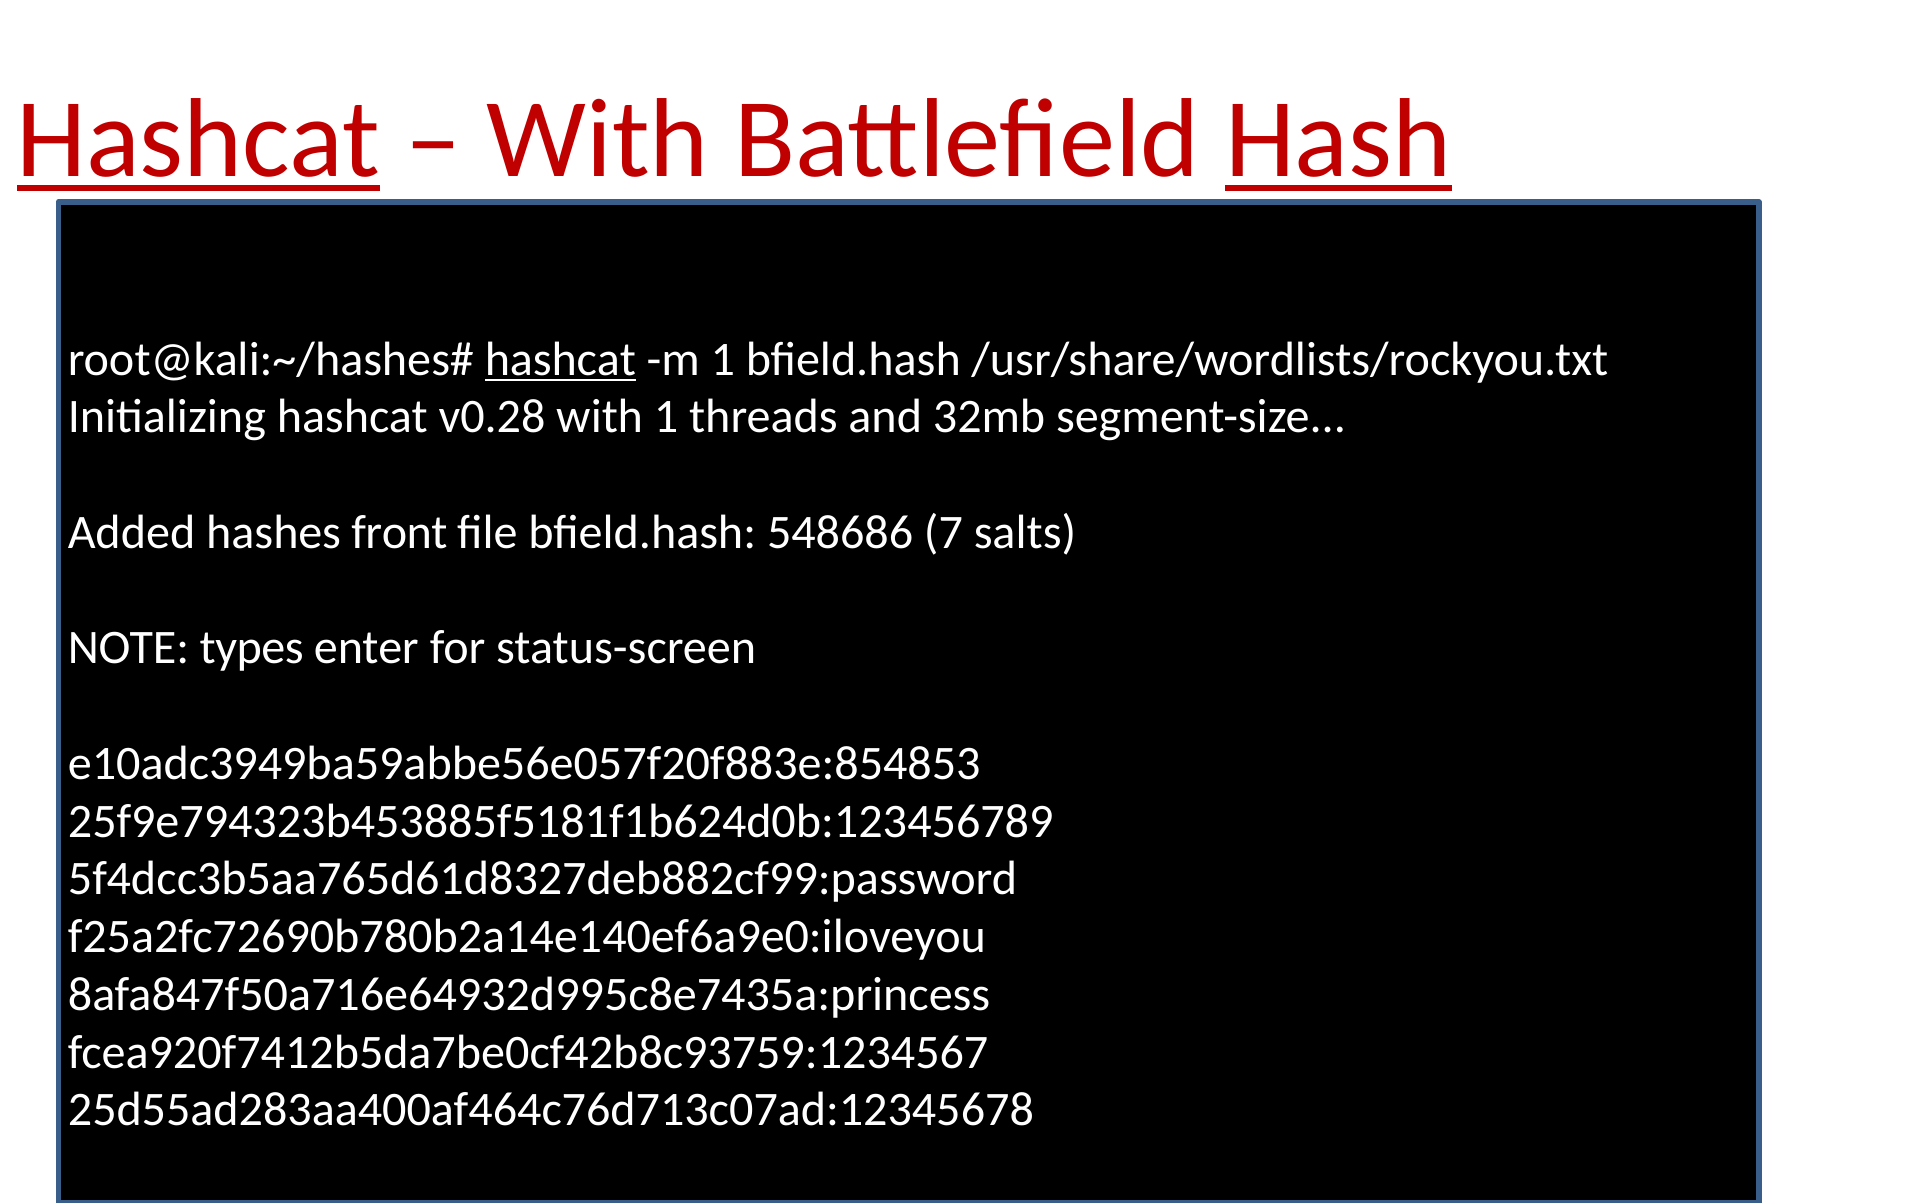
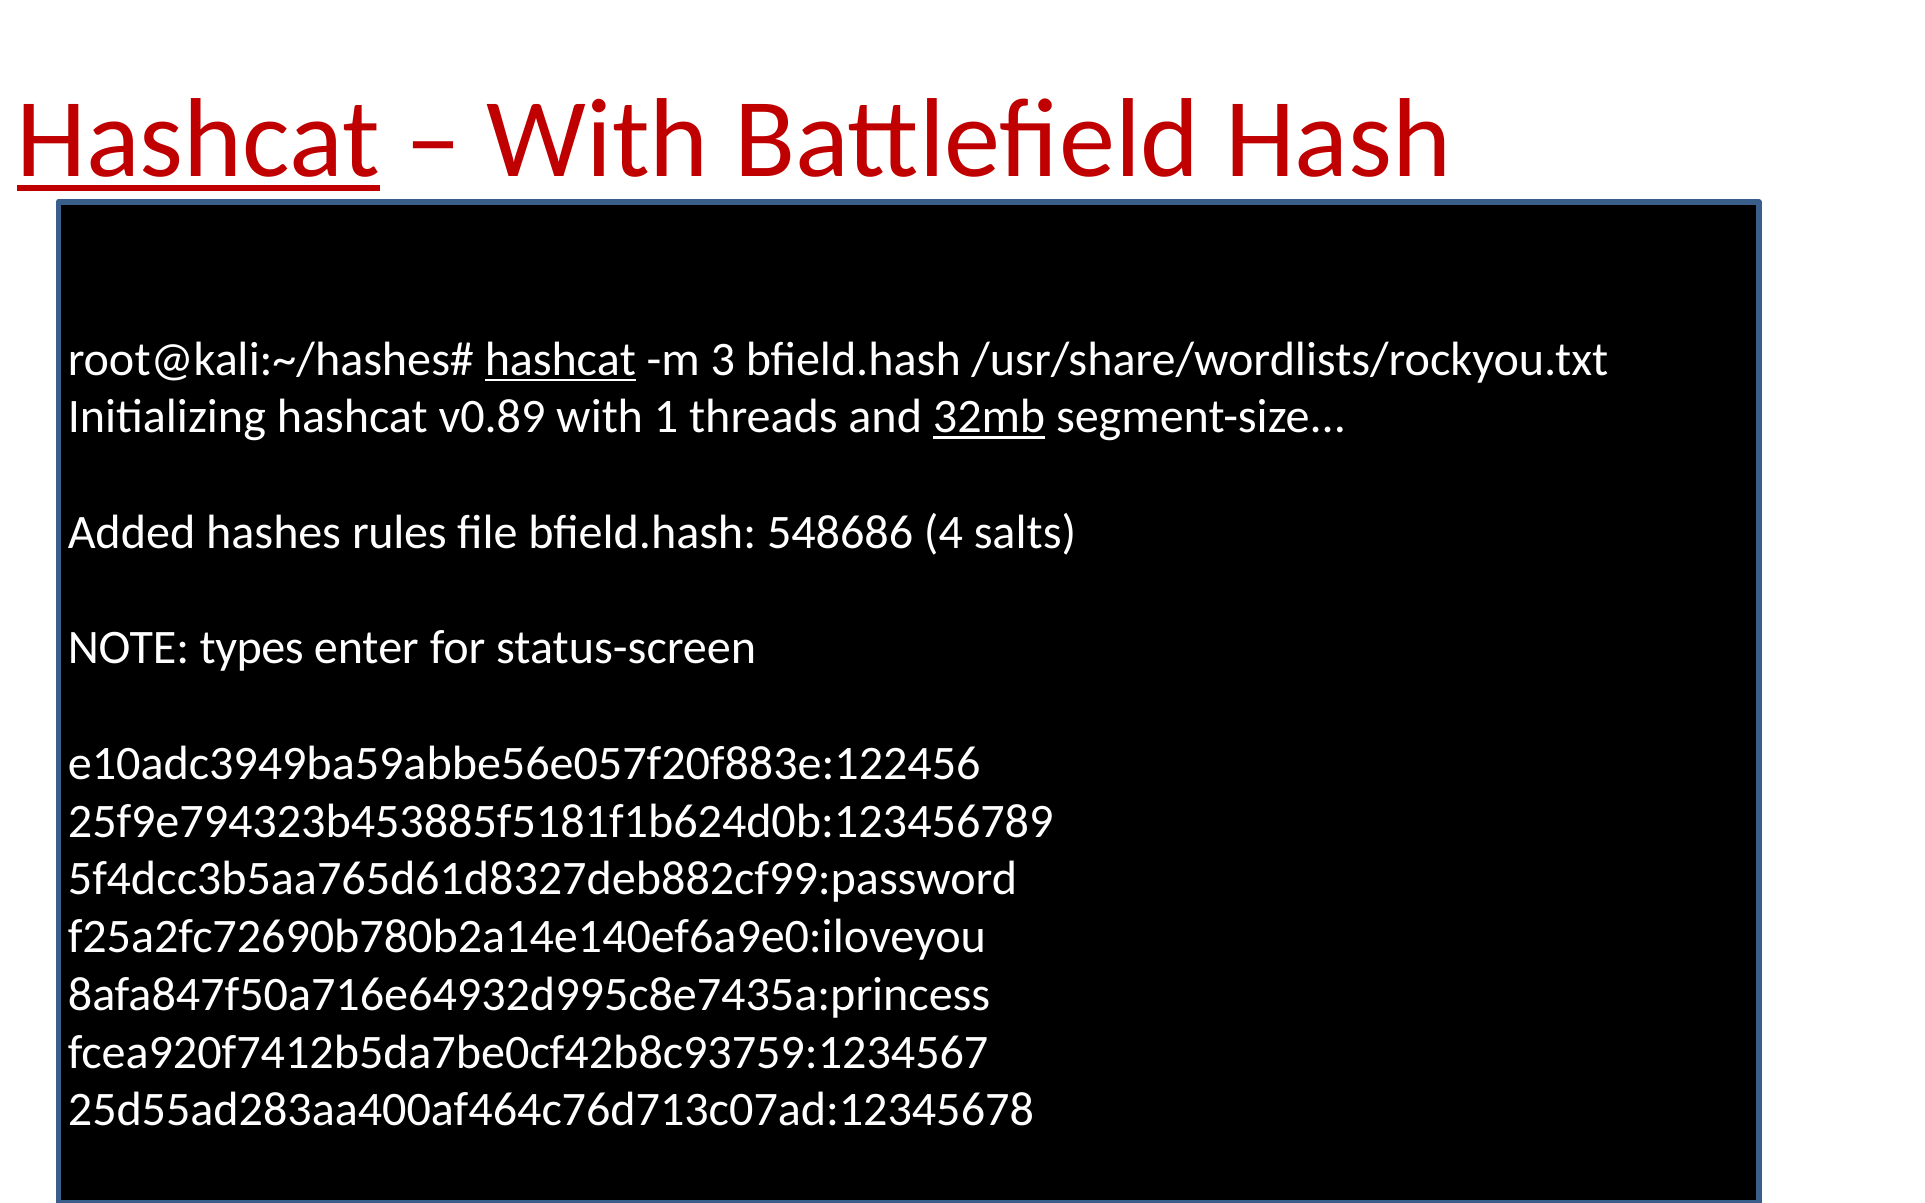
Hash underline: present -> none (1338, 140)
m 1: 1 -> 3 (723, 359)
v0.28: v0.28 -> v0.89 (492, 417)
32mb underline: none -> present (989, 417)
hashes front: front -> rules (399, 533)
7: 7 -> 4 (943, 533)
e10adc3949ba59abbe56e057f20f883e:854853: e10adc3949ba59abbe56e057f20f883e:854853 -> e10adc3949ba59abbe56e057f20f883e:122456 (524, 764)
